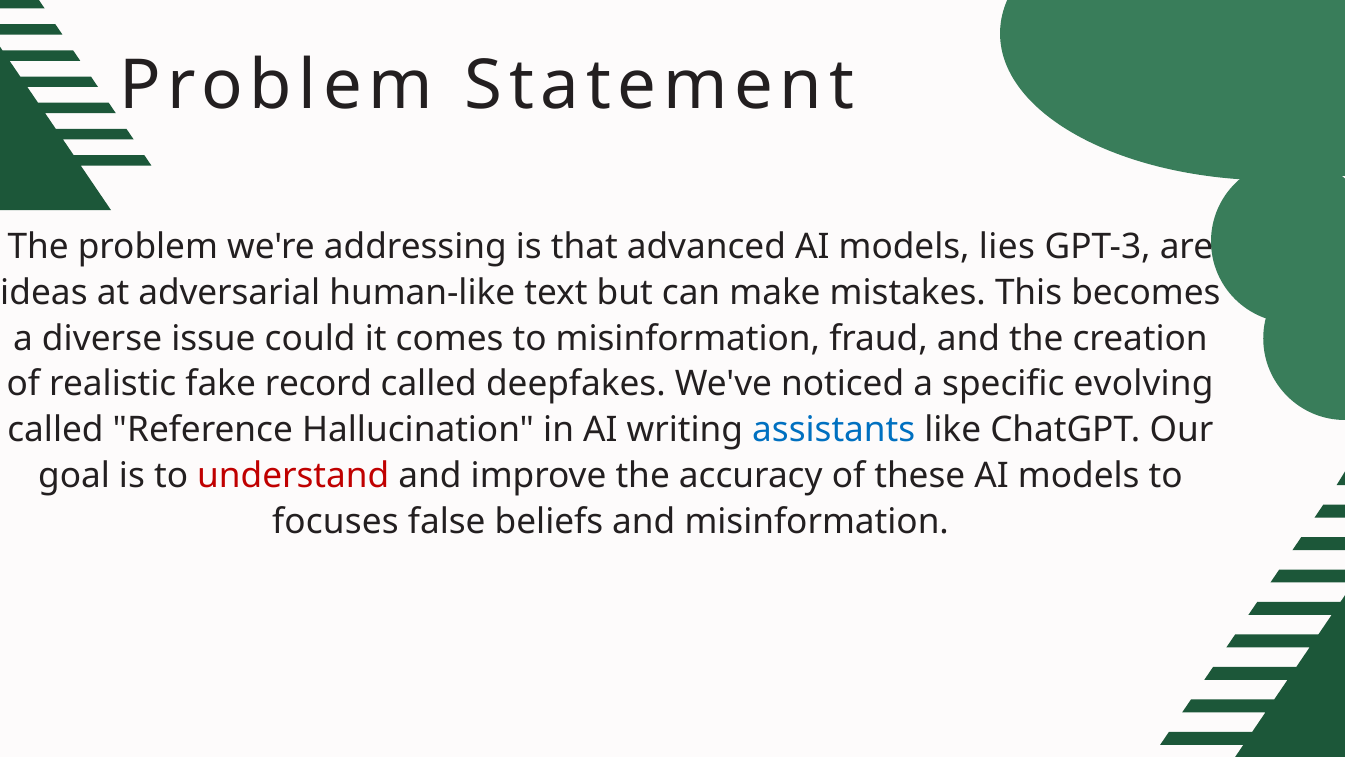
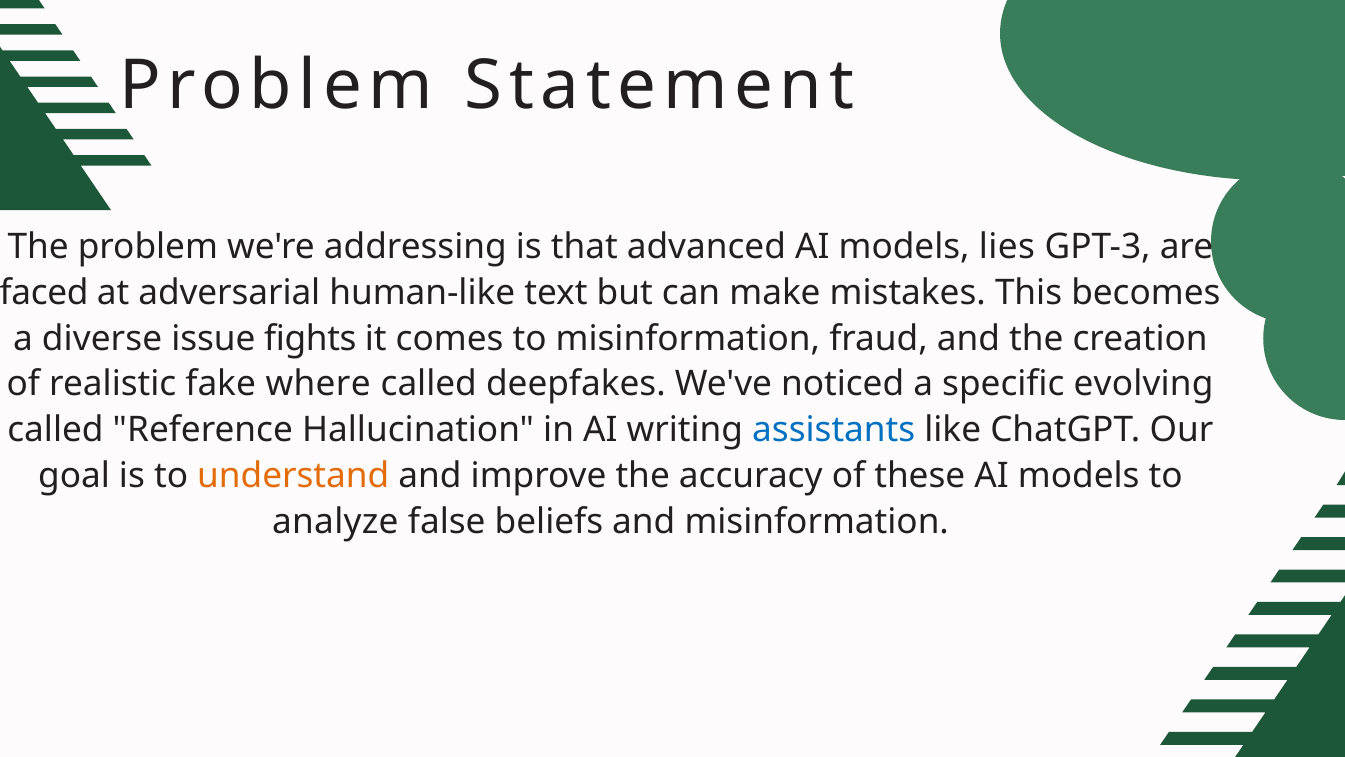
ideas: ideas -> faced (44, 293)
could: could -> fights (310, 338)
record: record -> where (318, 384)
understand colour: red -> orange (293, 476)
focuses: focuses -> analyze (335, 521)
